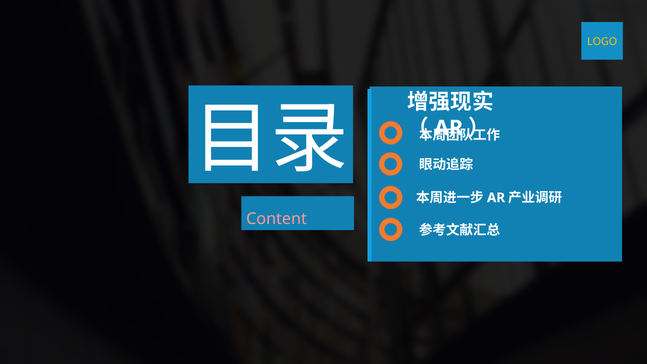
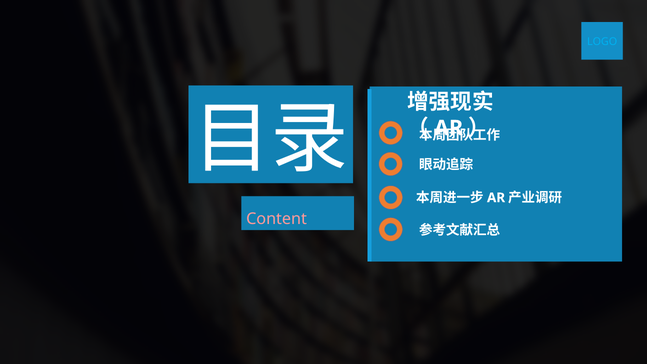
LOGO colour: yellow -> light blue (602, 42)
